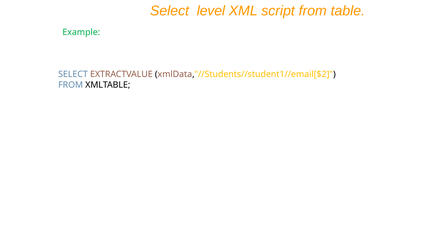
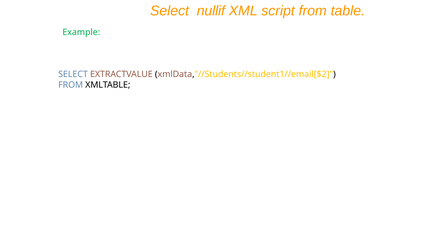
level: level -> nullif (211, 11)
